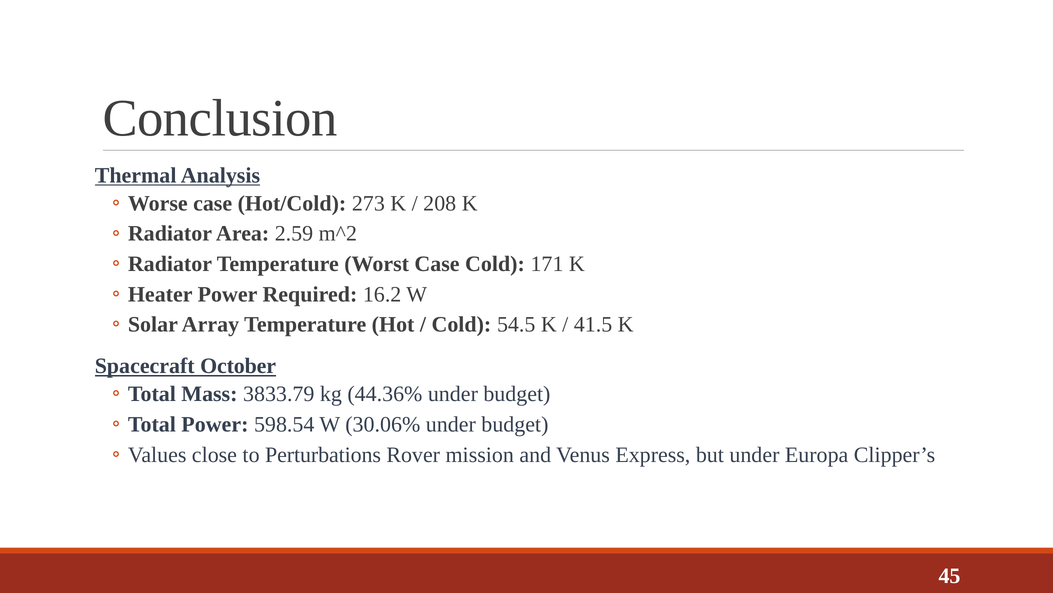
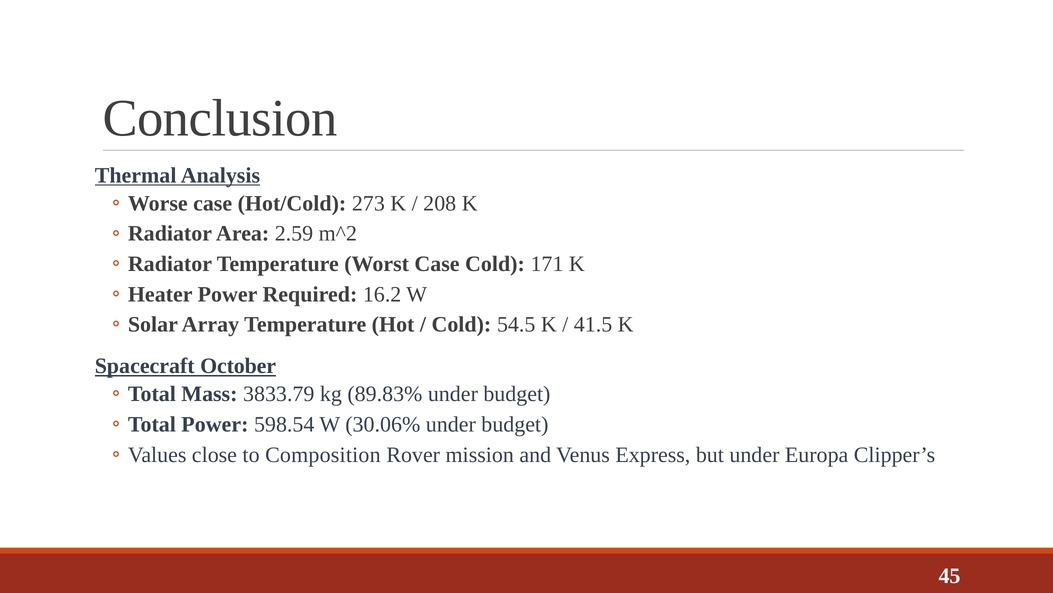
44.36%: 44.36% -> 89.83% (385, 394)
Perturbations: Perturbations -> Composition (323, 454)
